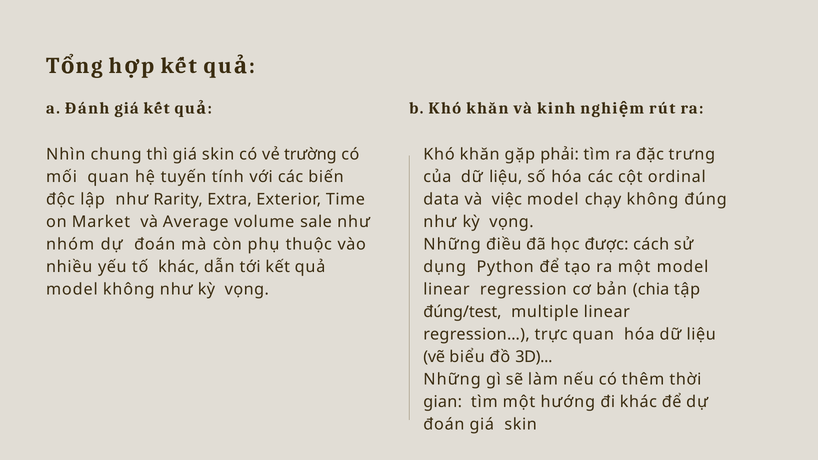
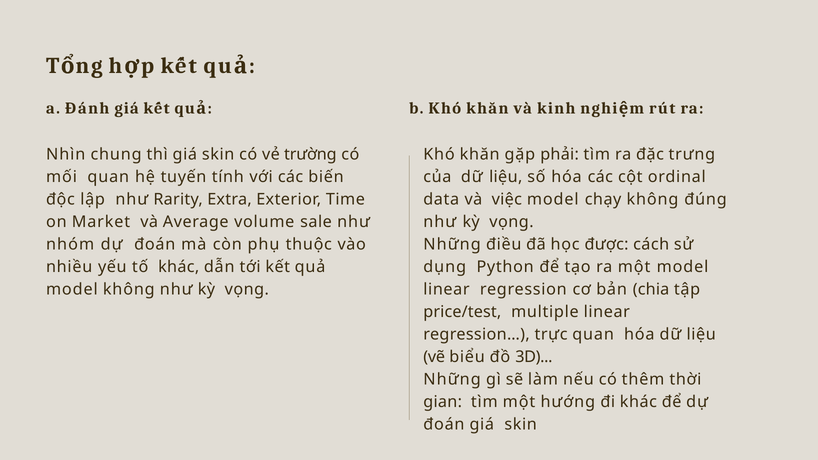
đúng/test: đúng/test -> price/test (462, 312)
